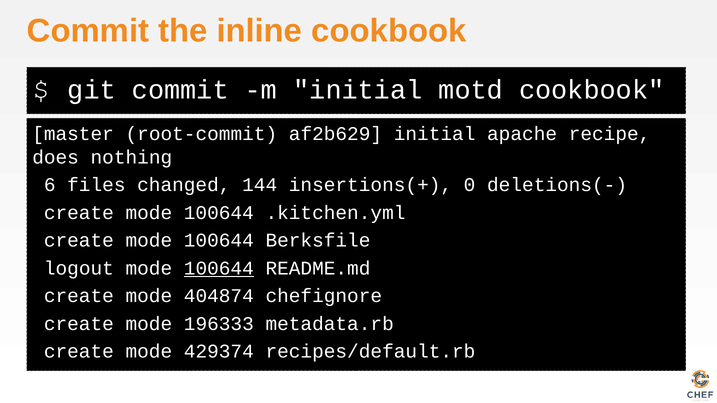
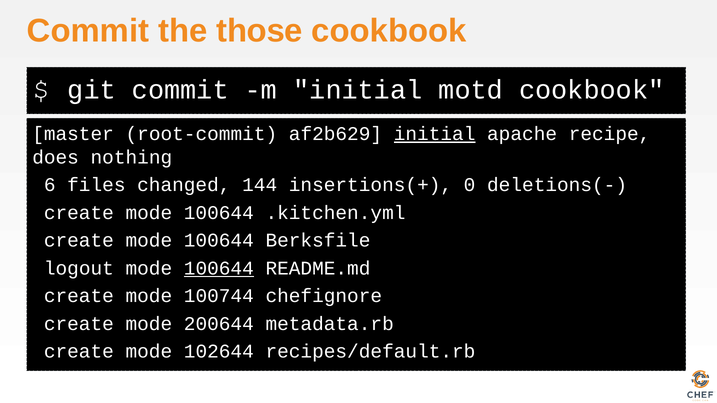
inline: inline -> those (260, 31)
initial underline: none -> present (435, 134)
404874: 404874 -> 100744 (219, 296)
196333: 196333 -> 200644 (219, 324)
429374: 429374 -> 102644 (219, 352)
